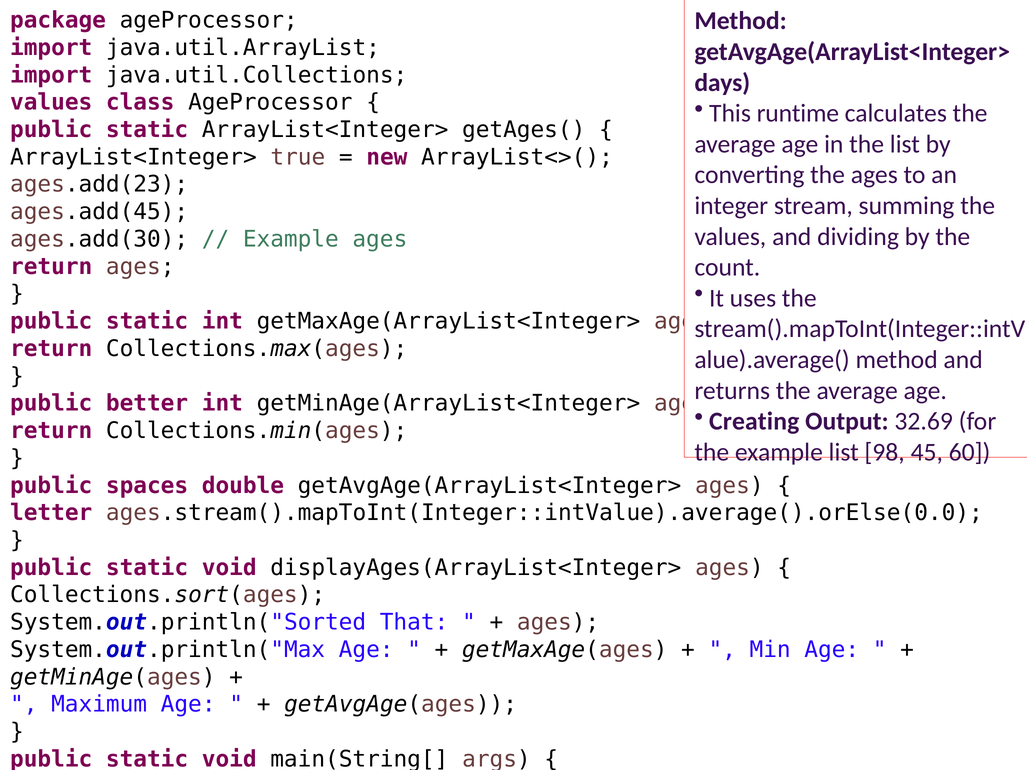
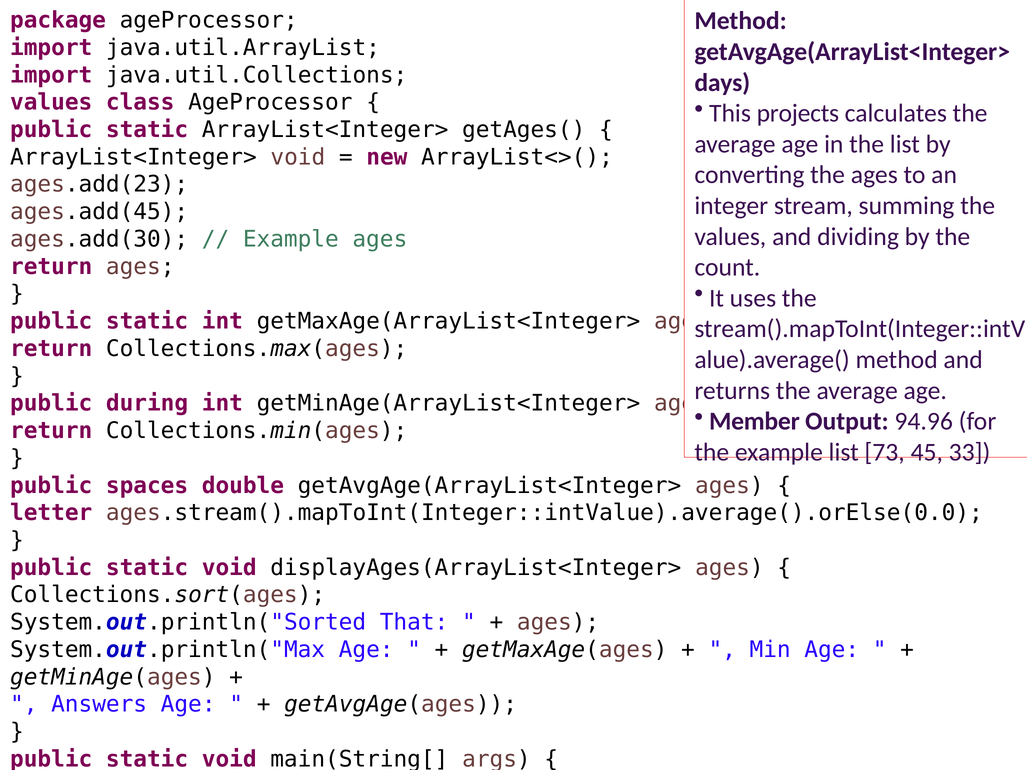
runtime: runtime -> projects (798, 113)
ArrayList<Integer> true: true -> void (298, 157)
better: better -> during (147, 404)
Creating: Creating -> Member (754, 422)
32.69: 32.69 -> 94.96 (924, 422)
98: 98 -> 73 (885, 452)
60: 60 -> 33 (970, 452)
Maximum: Maximum -> Answers (99, 705)
